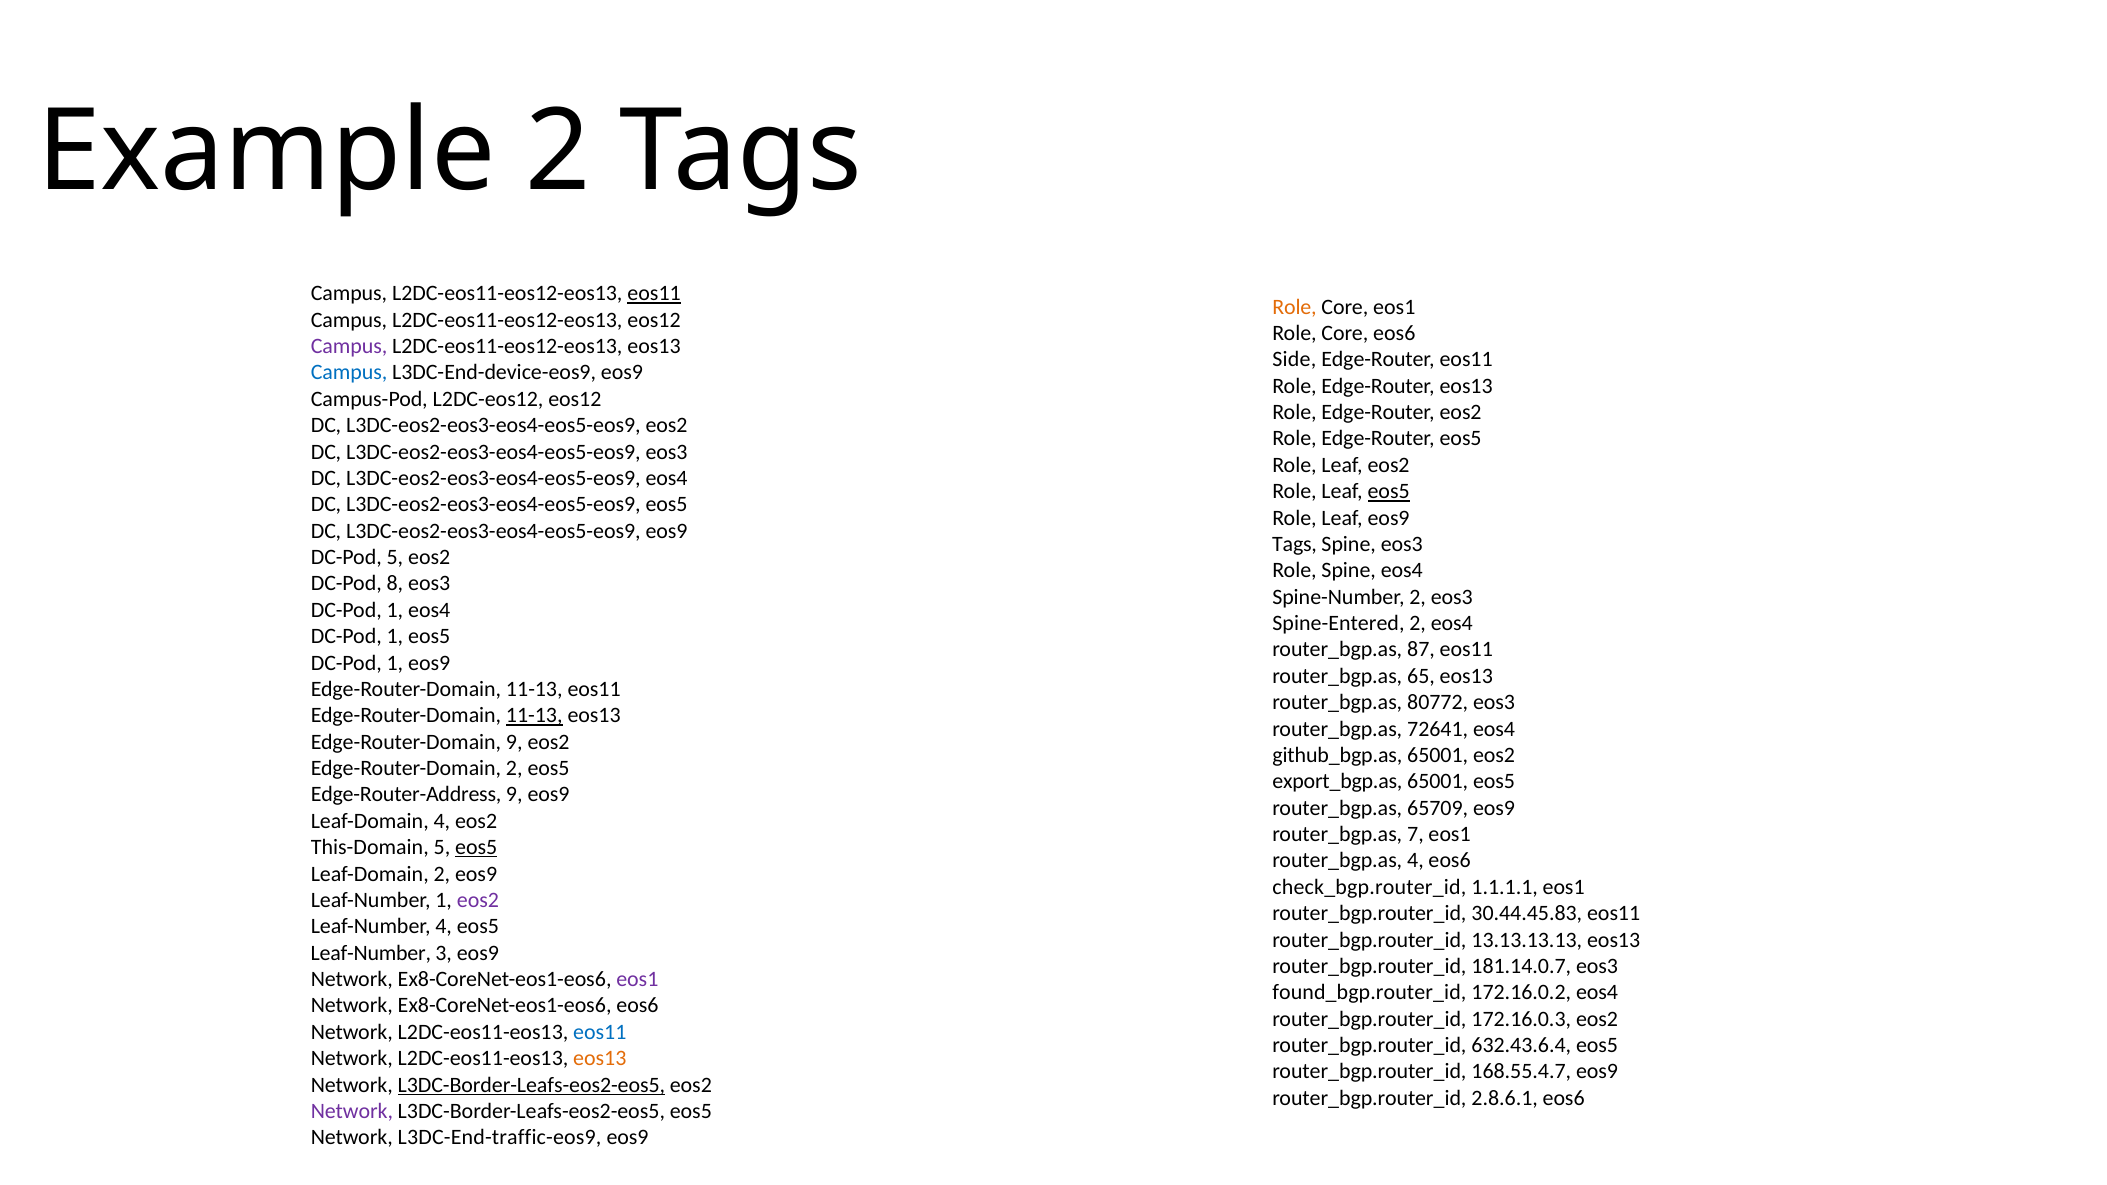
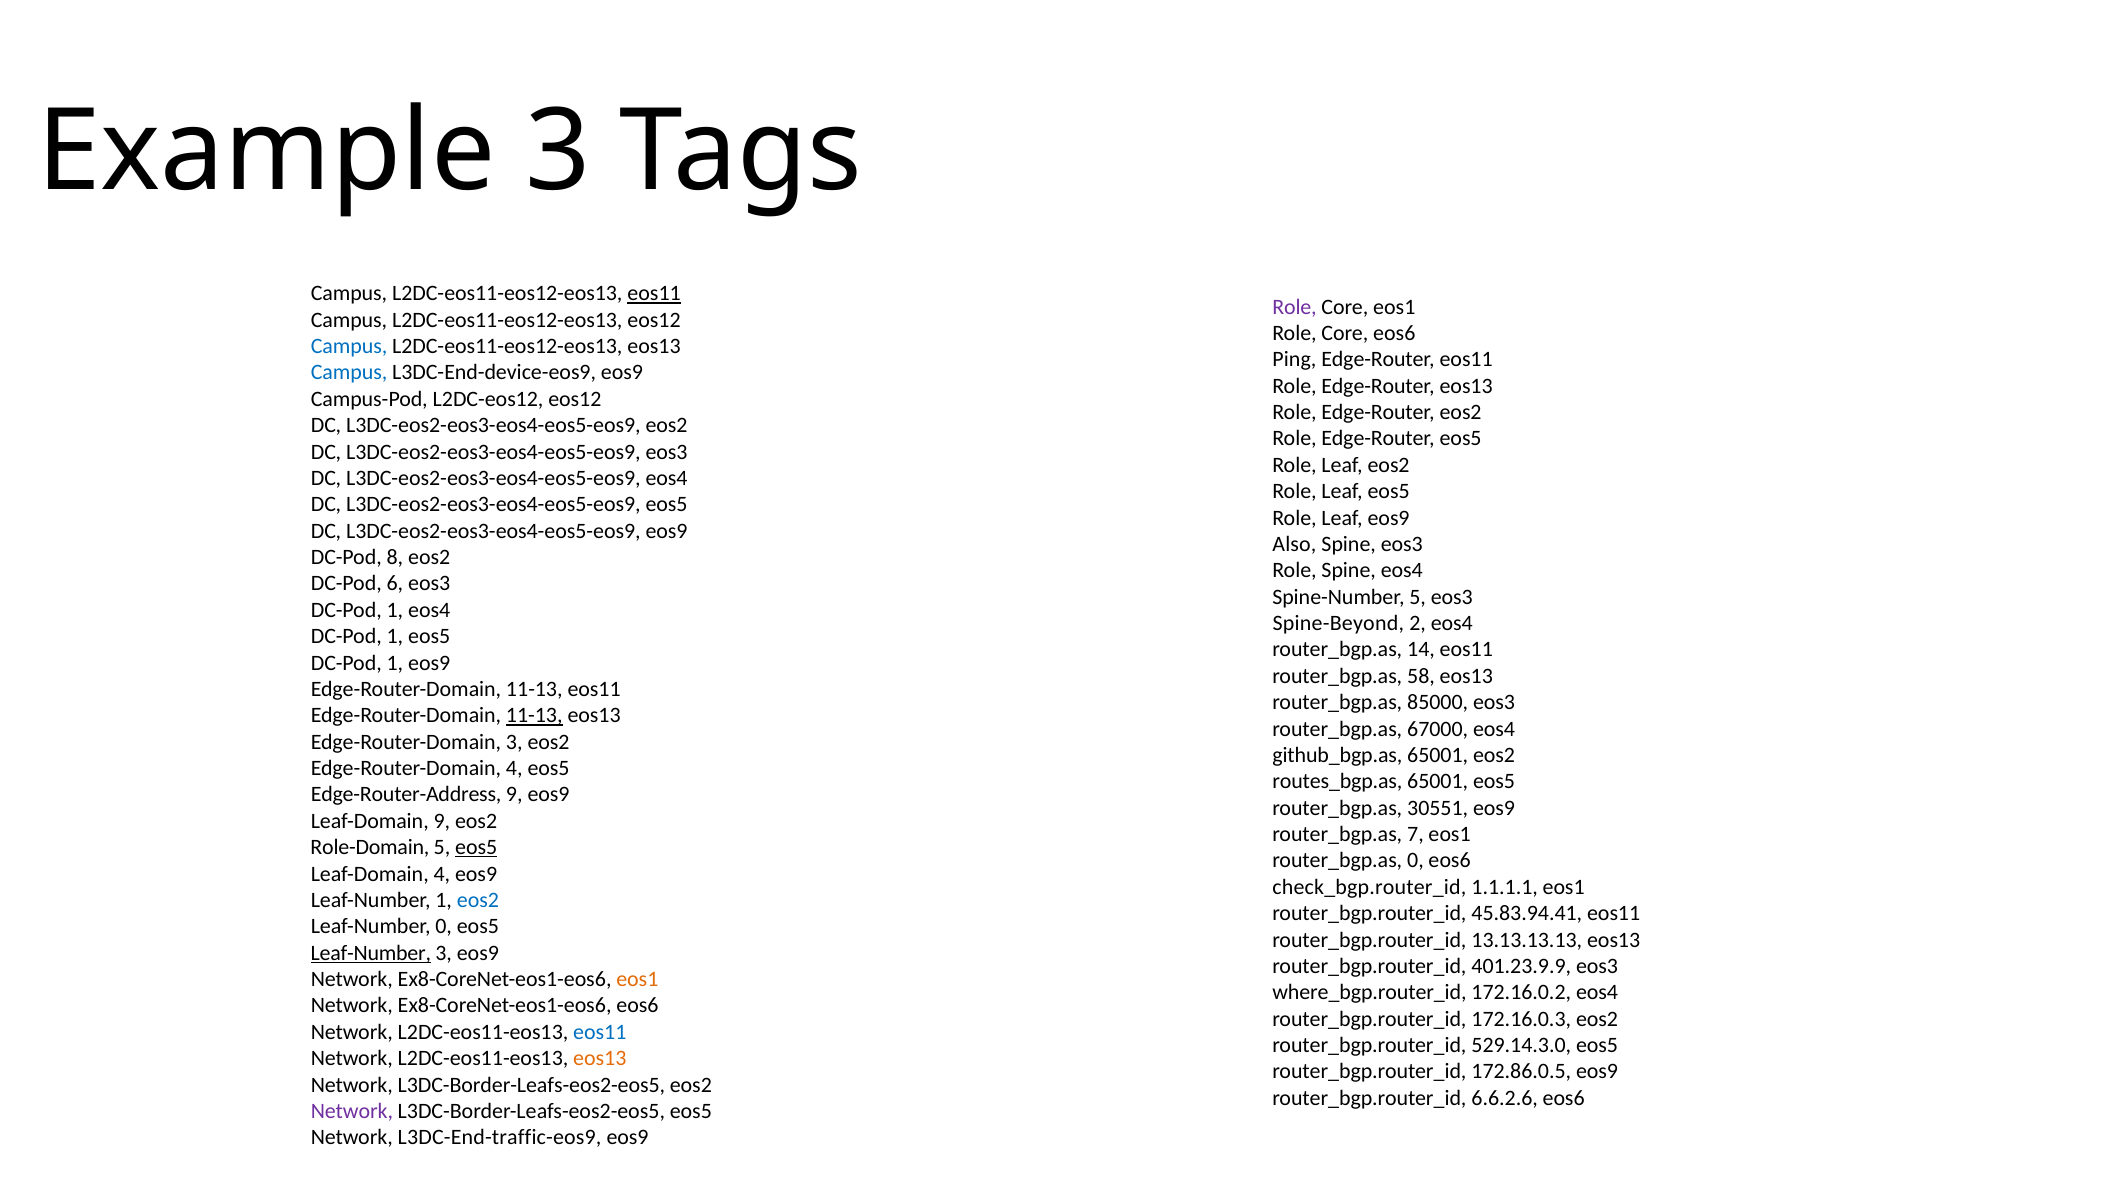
Example 2: 2 -> 3 (558, 152)
Role colour: orange -> purple (1295, 307)
Campus colour: purple -> blue (349, 346)
Side: Side -> Ping (1294, 360)
eos5 underline: present -> none (1389, 492)
Tags: Tags -> Also (1294, 544)
DC-Pod 5: 5 -> 8 (395, 557)
8: 8 -> 6 (395, 584)
Spine-Number 2: 2 -> 5 (1418, 597)
Spine-Entered: Spine-Entered -> Spine-Beyond (1338, 623)
87: 87 -> 14 (1421, 650)
65: 65 -> 58 (1421, 676)
80772: 80772 -> 85000 (1438, 703)
72641: 72641 -> 67000 (1438, 729)
Edge-Router-Domain 9: 9 -> 3 (514, 742)
Edge-Router-Domain 2: 2 -> 4 (514, 768)
export_bgp.as: export_bgp.as -> routes_bgp.as (1337, 782)
65709: 65709 -> 30551 (1438, 808)
Leaf-Domain 4: 4 -> 9 (442, 821)
This-Domain: This-Domain -> Role-Domain (370, 848)
router_bgp.as 4: 4 -> 0 (1415, 861)
Leaf-Domain 2: 2 -> 4 (442, 874)
eos2 colour: purple -> blue (478, 900)
30.44.45.83: 30.44.45.83 -> 45.83.94.41 (1527, 914)
Leaf-Number 4: 4 -> 0 (444, 927)
Leaf-Number underline: none -> present (371, 953)
181.14.0.7: 181.14.0.7 -> 401.23.9.9 (1521, 966)
eos1 colour: purple -> orange (637, 979)
found_bgp.router_id: found_bgp.router_id -> where_bgp.router_id (1369, 993)
632.43.6.4: 632.43.6.4 -> 529.14.3.0 (1521, 1045)
168.55.4.7: 168.55.4.7 -> 172.86.0.5 (1521, 1072)
L3DC-Border-Leafs-eos2-eos5 underline: present -> none (531, 1085)
2.8.6.1: 2.8.6.1 -> 6.6.2.6 (1505, 1098)
